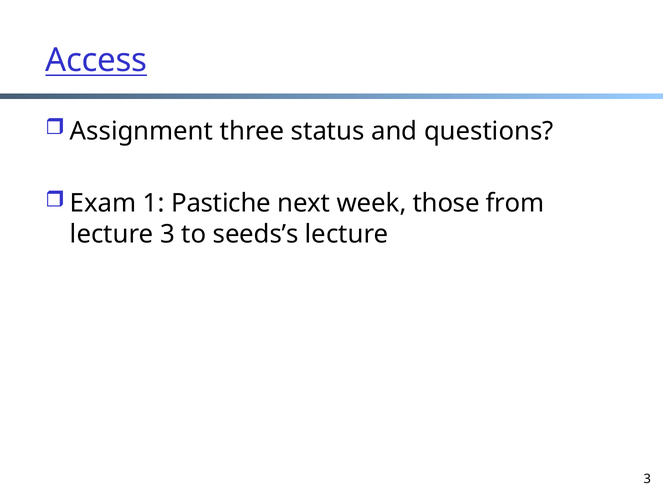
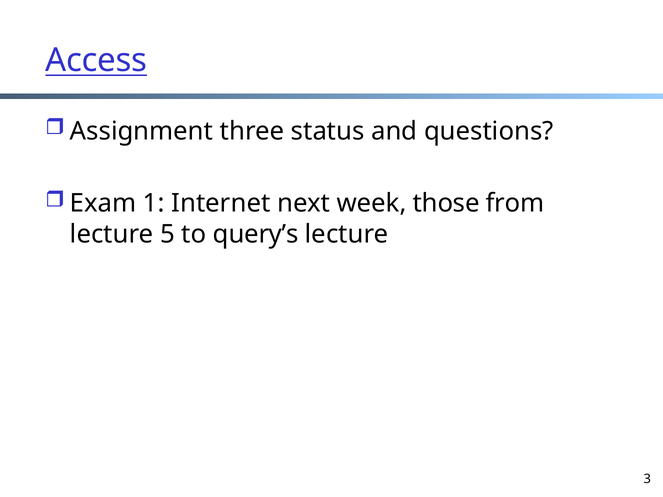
Pastiche: Pastiche -> Internet (221, 203)
3: 3 -> 5 (167, 234)
seeds’s: seeds’s -> query’s (256, 234)
